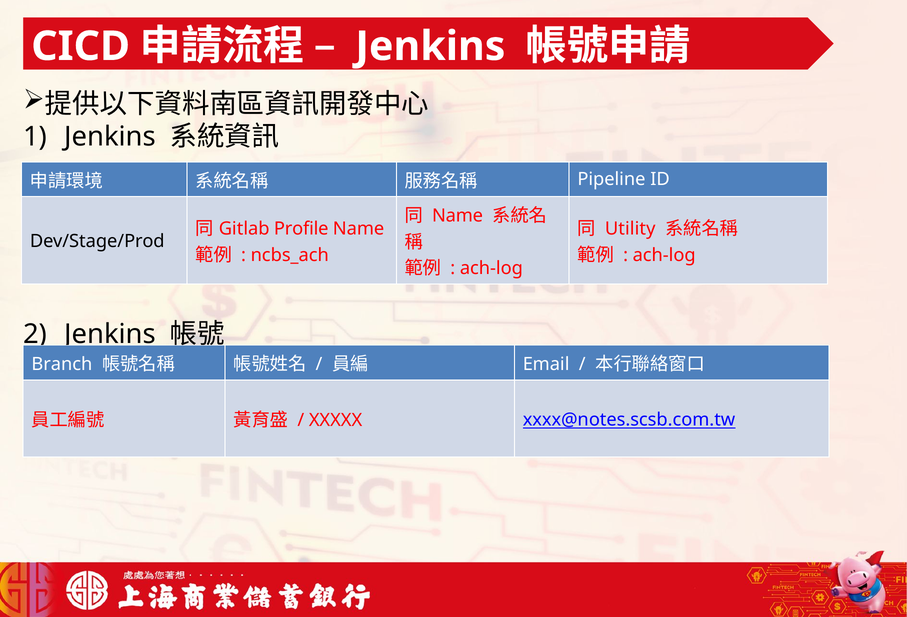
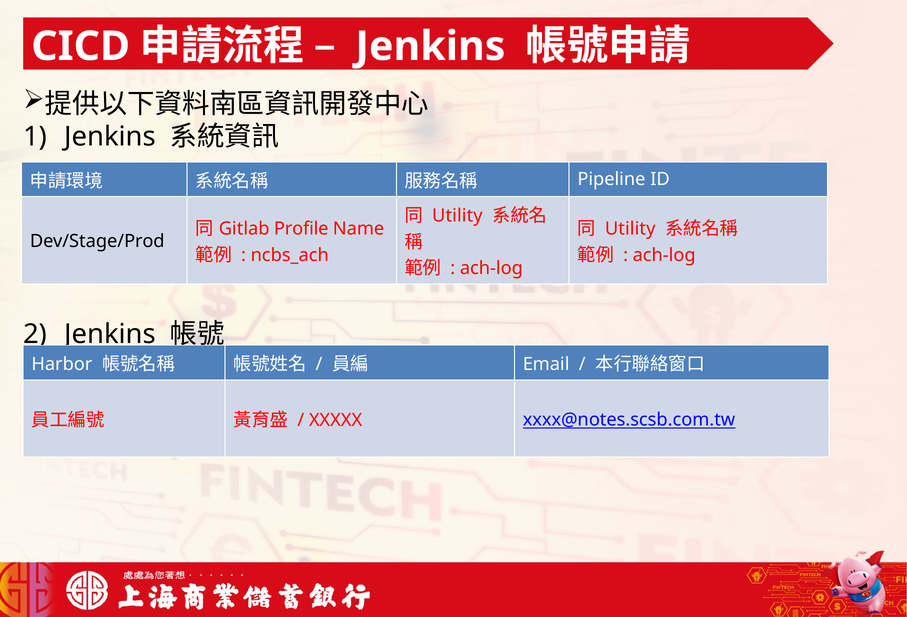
Name: Name -> Utility (457, 216)
Branch: Branch -> Harbor (62, 364)
